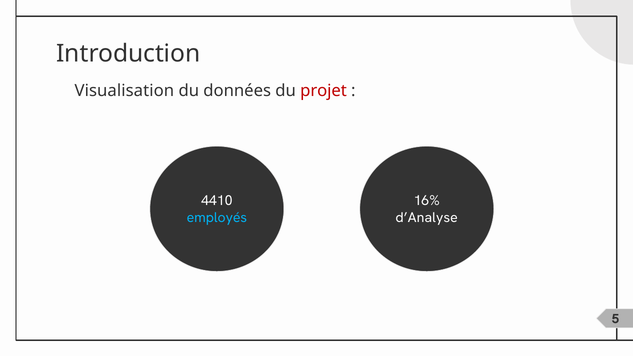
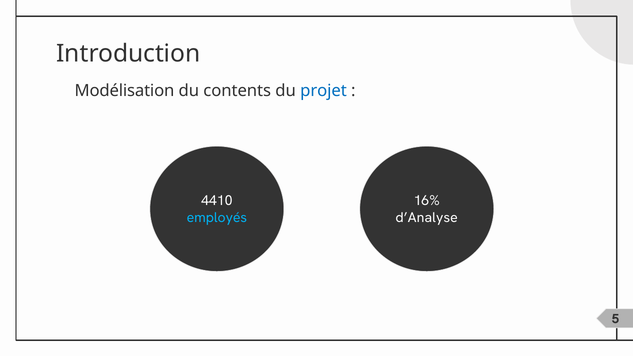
Visualisation: Visualisation -> Modélisation (124, 91)
données: données -> contents (237, 91)
projet colour: red -> blue (324, 91)
